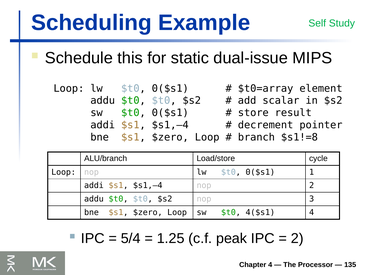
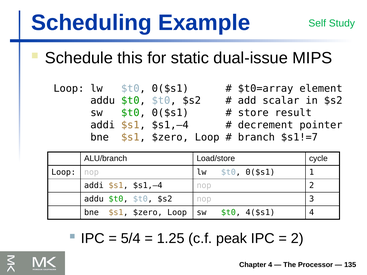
$s1!=8: $s1!=8 -> $s1!=7 (299, 137)
